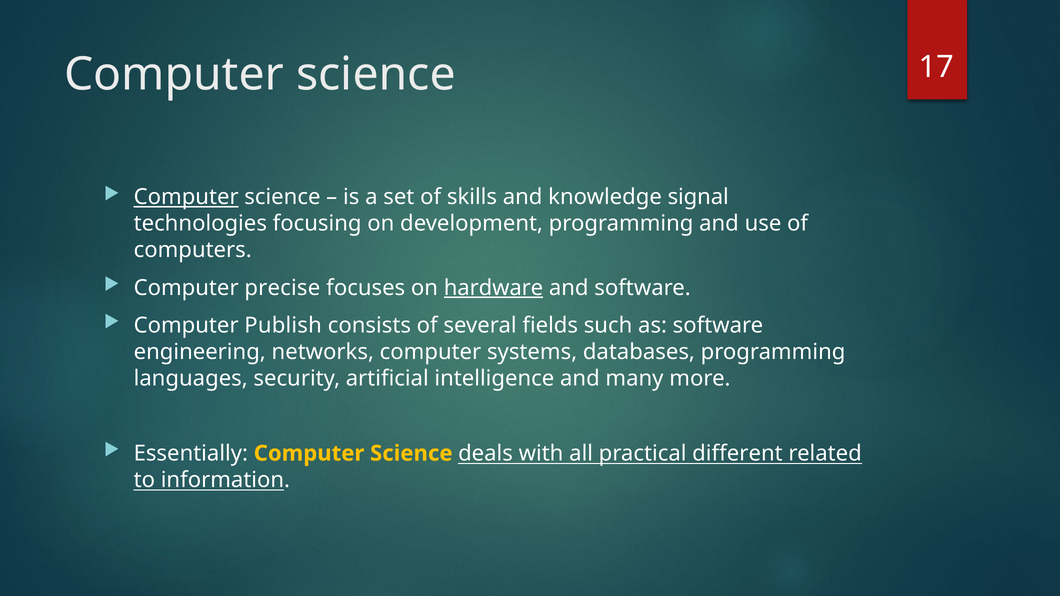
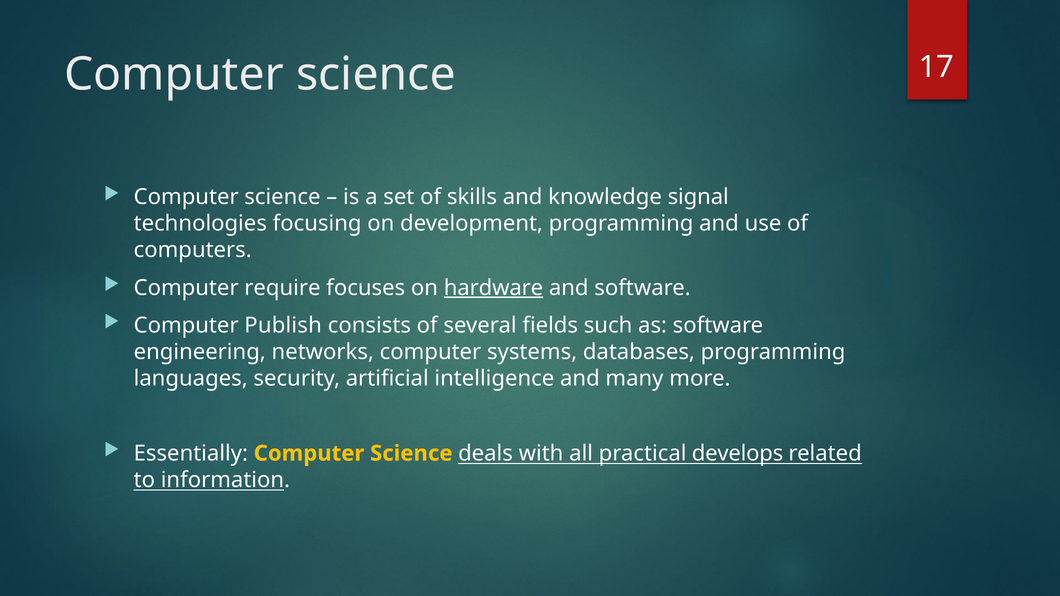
Computer underline: present -> none (186, 197)
precise: precise -> require (282, 288)
different: different -> develops (738, 454)
